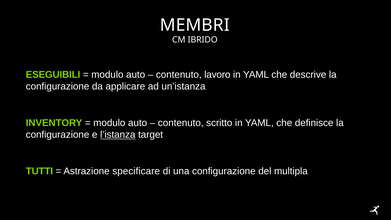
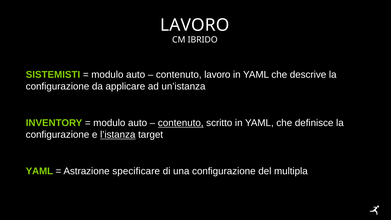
MEMBRI: MEMBRI -> LAVORO (195, 25)
ESEGUIBILI: ESEGUIBILI -> SISTEMISTI (53, 75)
contenuto underline: none -> present (181, 123)
TUTTI: TUTTI -> YAML (39, 171)
